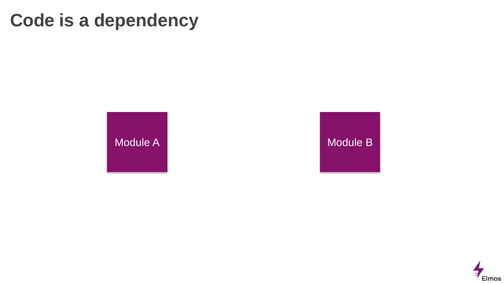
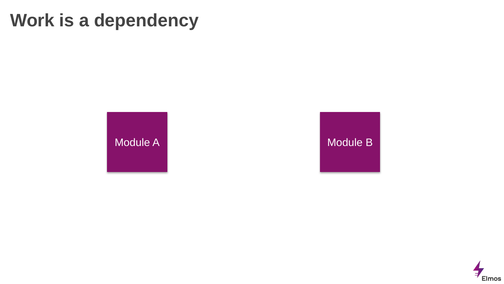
Code: Code -> Work (32, 20)
